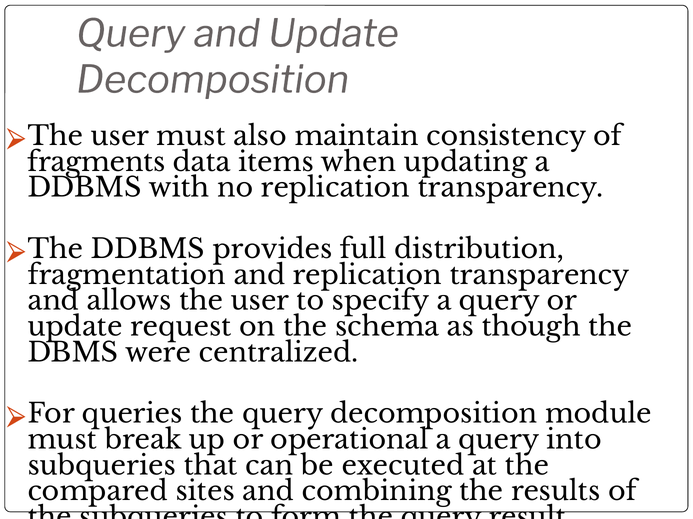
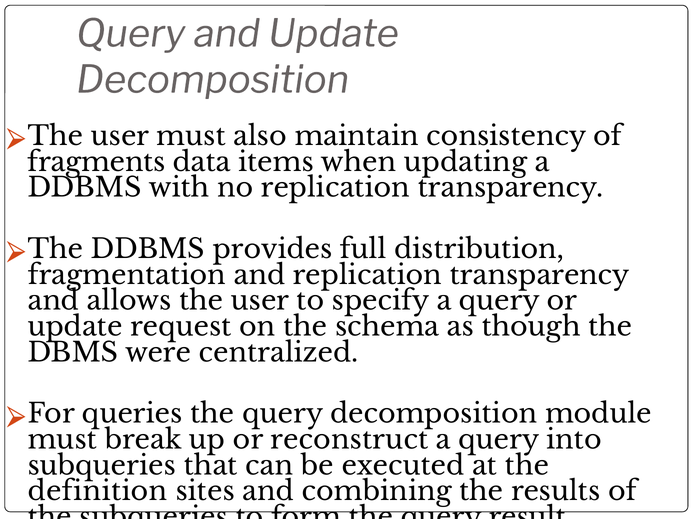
operational: operational -> reconstruct (349, 441)
compared: compared -> definition (98, 492)
